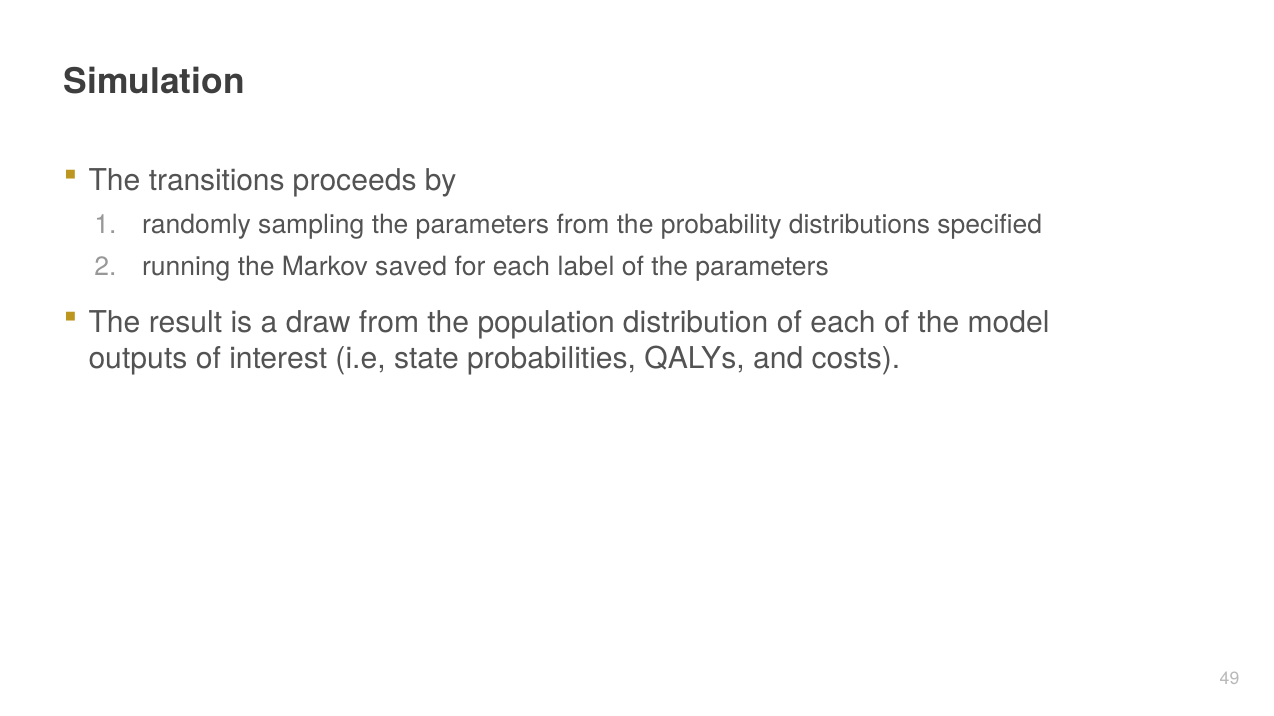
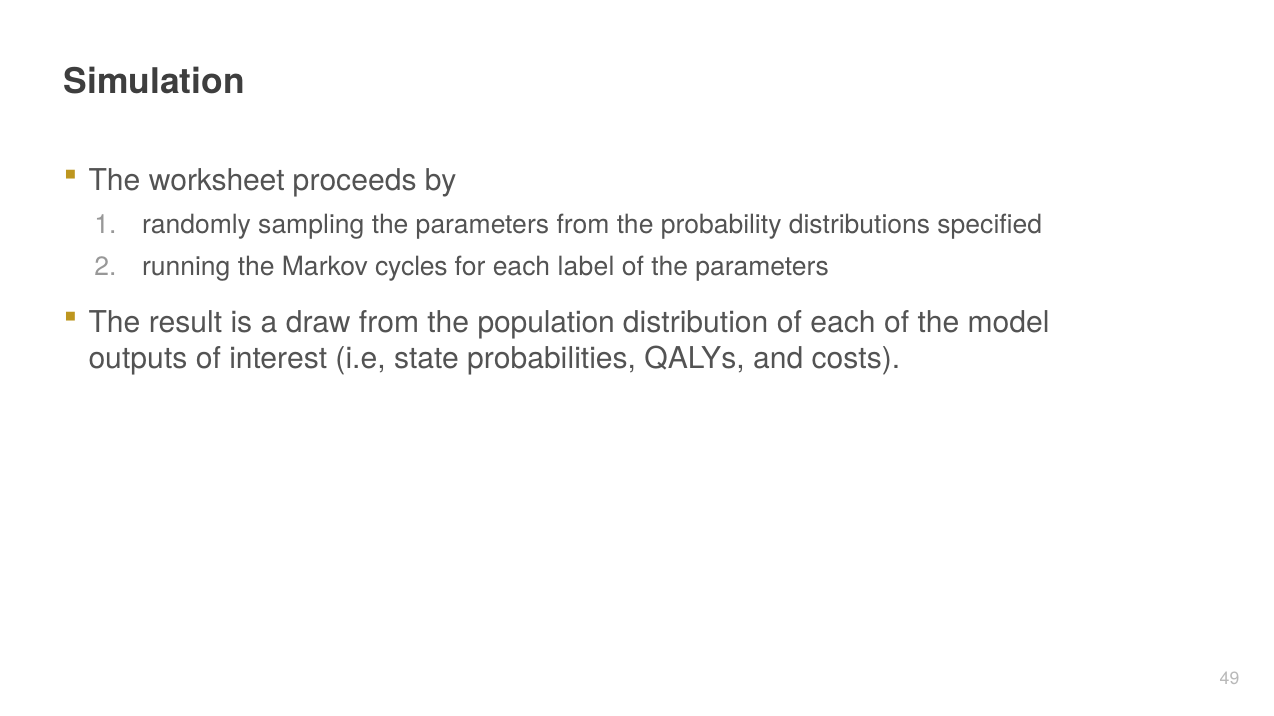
transitions: transitions -> worksheet (217, 181)
saved: saved -> cycles (411, 267)
